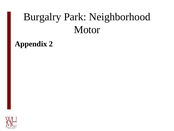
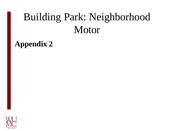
Burgalry: Burgalry -> Building (42, 17)
